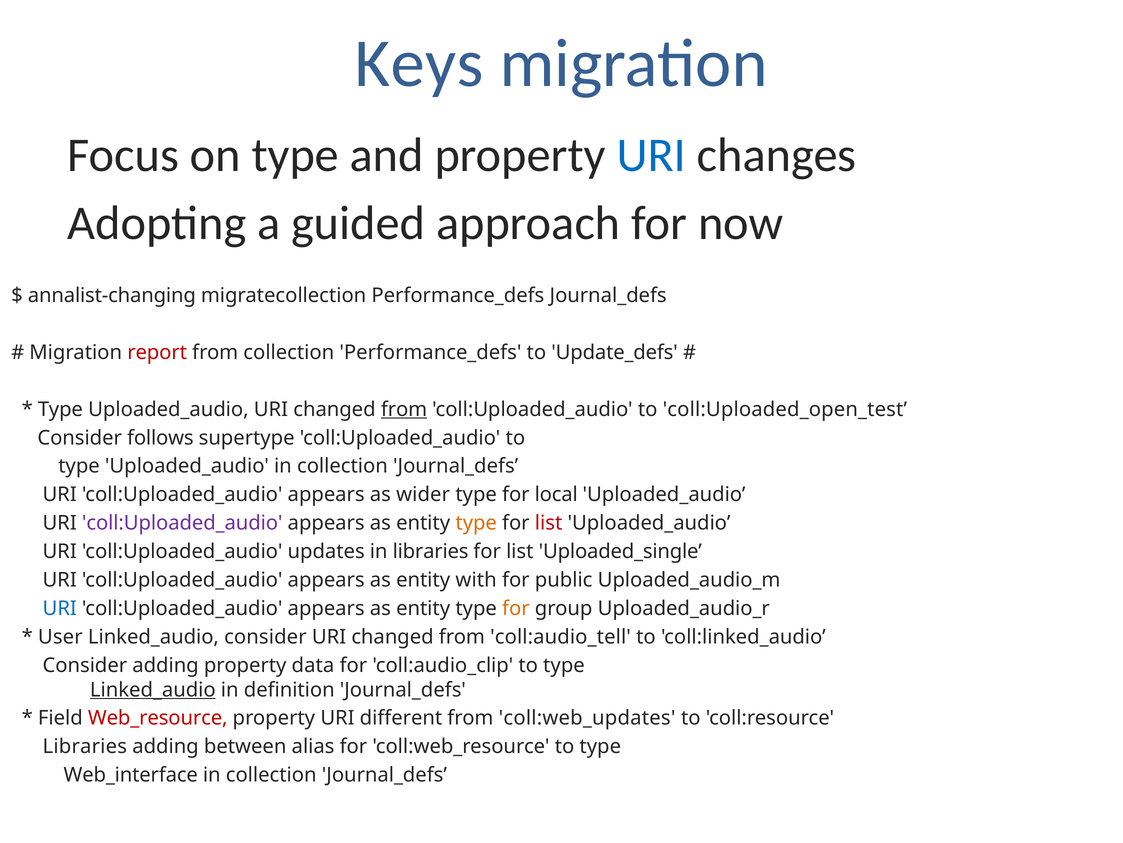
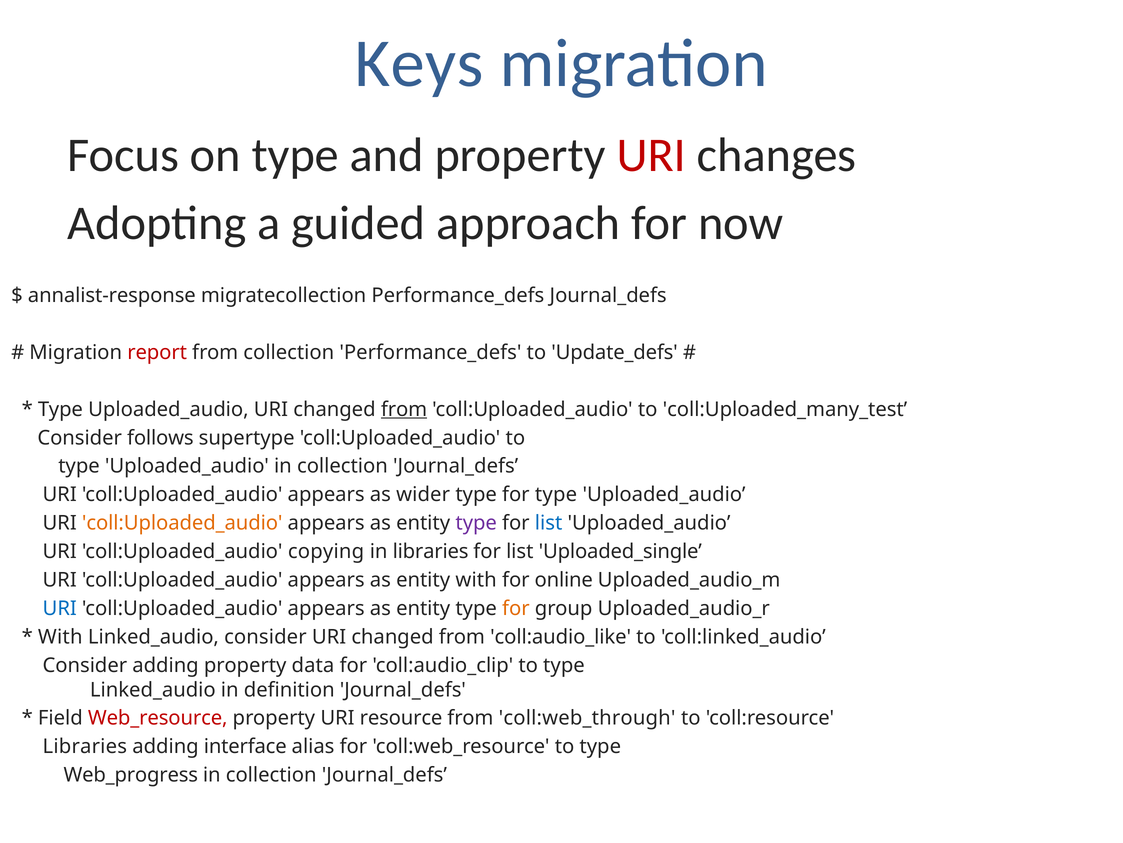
URI colour: blue -> red (651, 155)
annalist-changing: annalist-changing -> annalist-response (112, 295)
coll:Uploaded_open_test: coll:Uploaded_open_test -> coll:Uploaded_many_test (785, 409)
for local: local -> type (556, 494)
coll:Uploaded_audio colour: purple -> orange (182, 523)
type colour: orange -> purple (476, 523)
list colour: red -> blue (549, 523)
updates: updates -> copying (326, 551)
public: public -> online (564, 580)
User: User -> With (60, 636)
coll:audio_tell: coll:audio_tell -> coll:audio_like (561, 636)
Linked_audio underline: present -> none (153, 689)
different: different -> resource (401, 718)
coll:web_updates: coll:web_updates -> coll:web_through (587, 718)
between: between -> interface (245, 746)
Web_interface: Web_interface -> Web_progress (131, 774)
